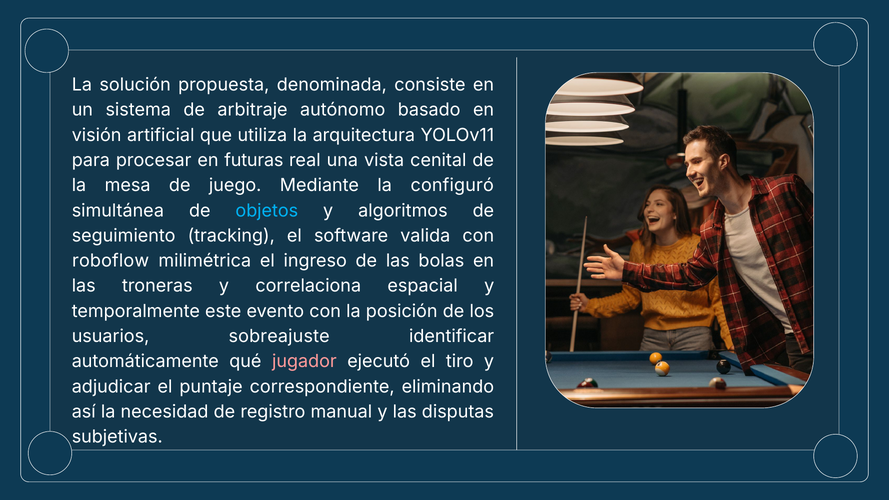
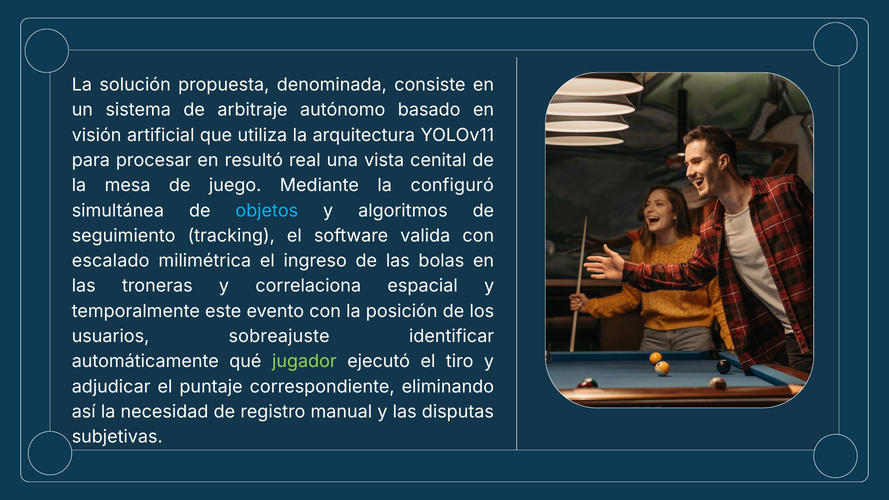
futuras: futuras -> resultó (254, 160)
roboflow: roboflow -> escalado (111, 261)
jugador colour: pink -> light green (304, 362)
